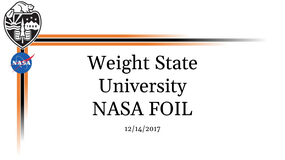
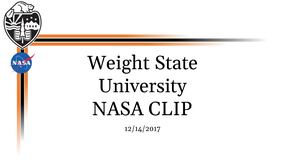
FOIL: FOIL -> CLIP (170, 109)
